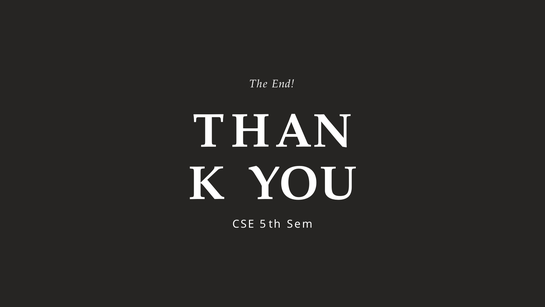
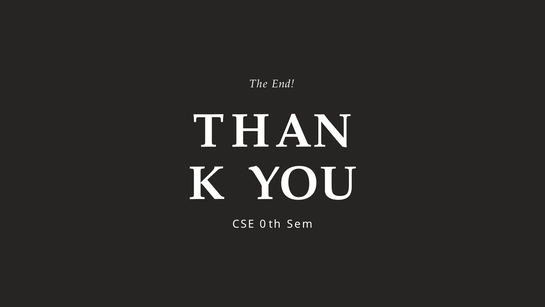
5: 5 -> 0 (263, 224)
